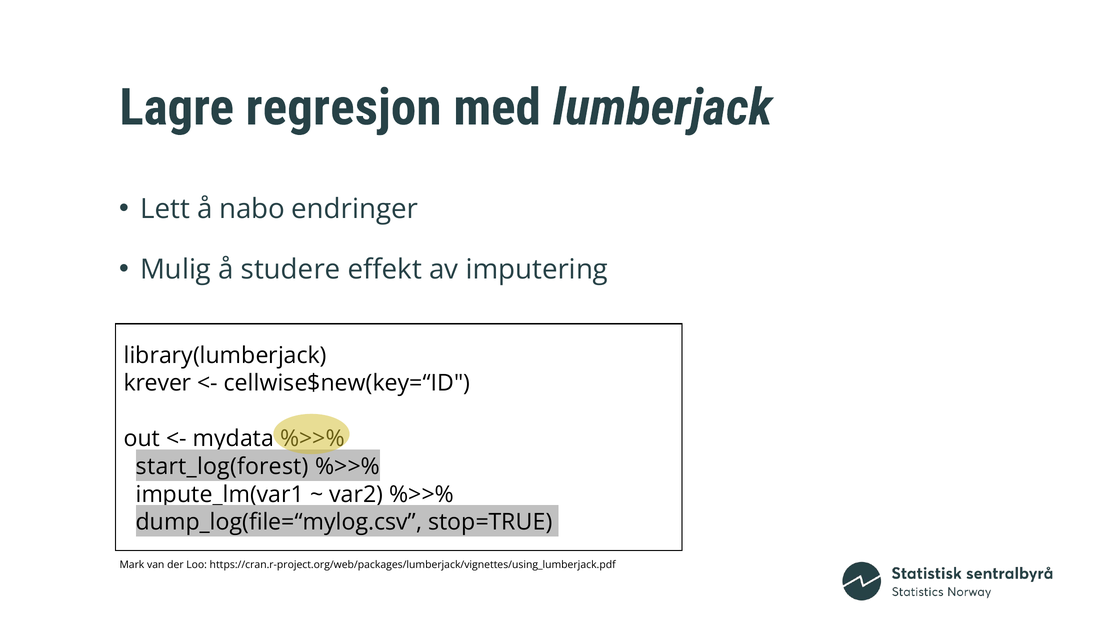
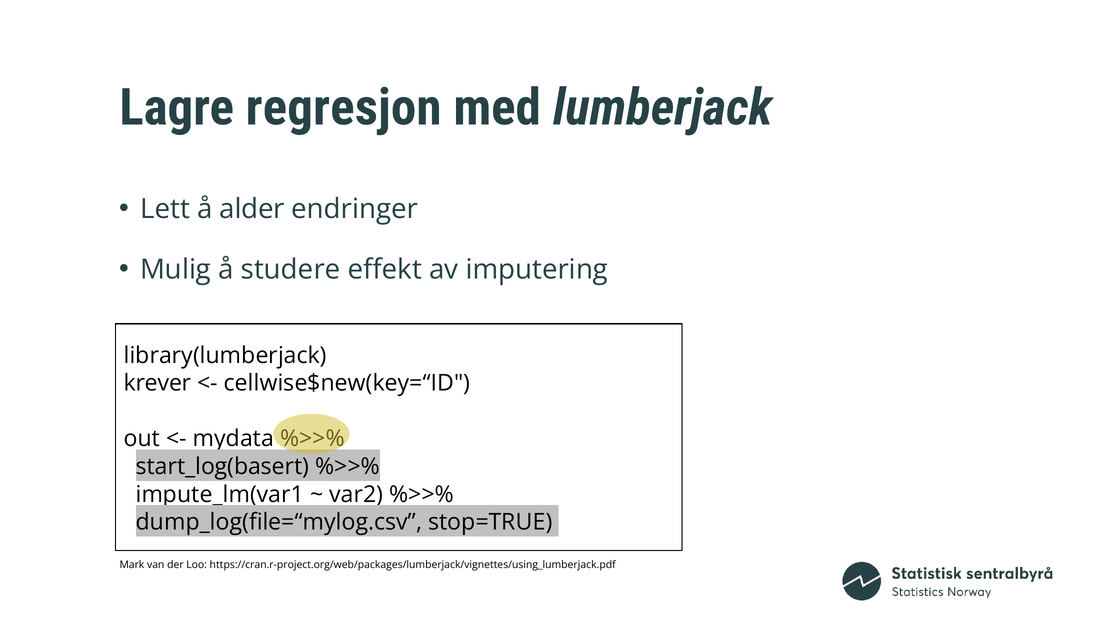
nabo: nabo -> alder (252, 209)
start_log(forest: start_log(forest -> start_log(basert (222, 466)
